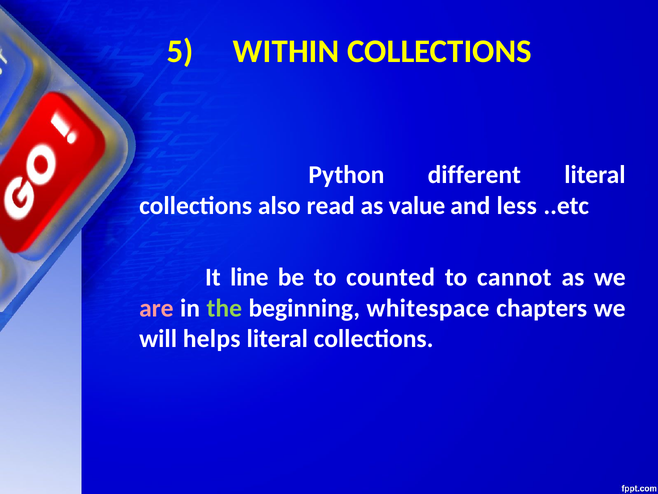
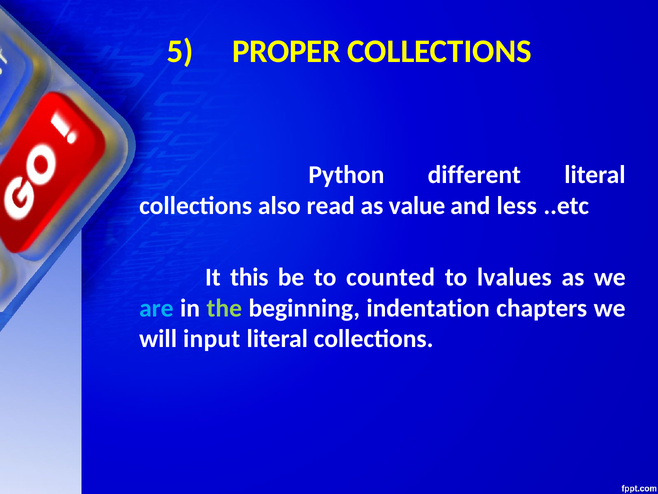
WITHIN: WITHIN -> PROPER (286, 51)
line: line -> this (249, 277)
cannot: cannot -> lvalues (514, 277)
are colour: pink -> light blue (156, 308)
whitespace: whitespace -> indentation (428, 308)
helps: helps -> input (212, 339)
